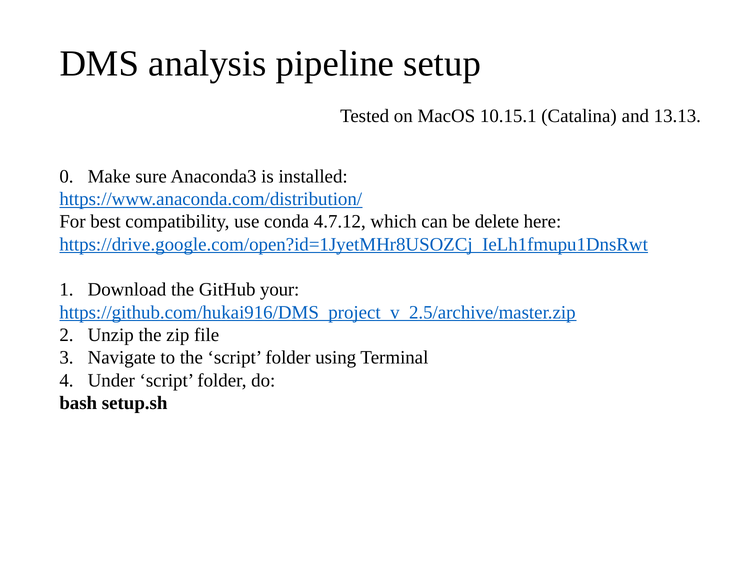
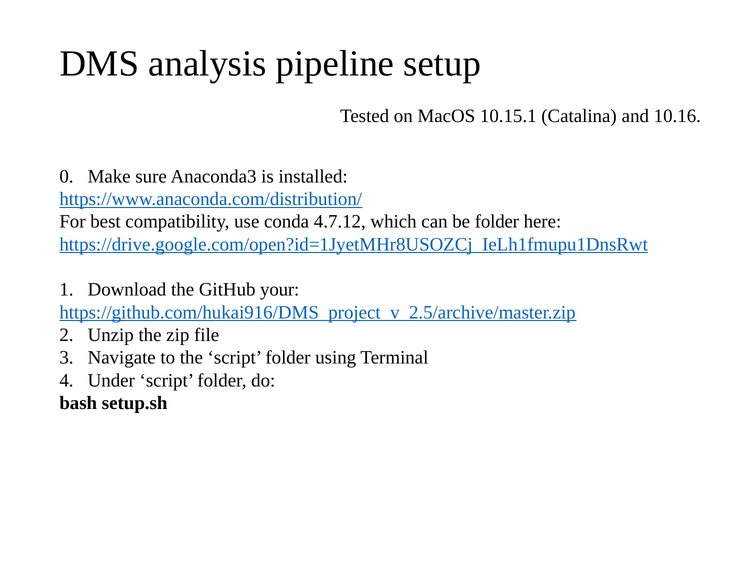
13.13: 13.13 -> 10.16 (677, 116)
be delete: delete -> folder (497, 222)
